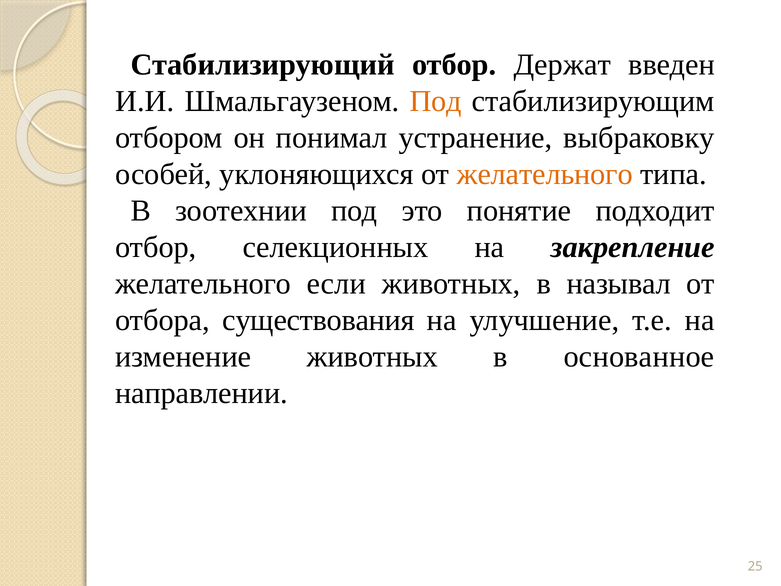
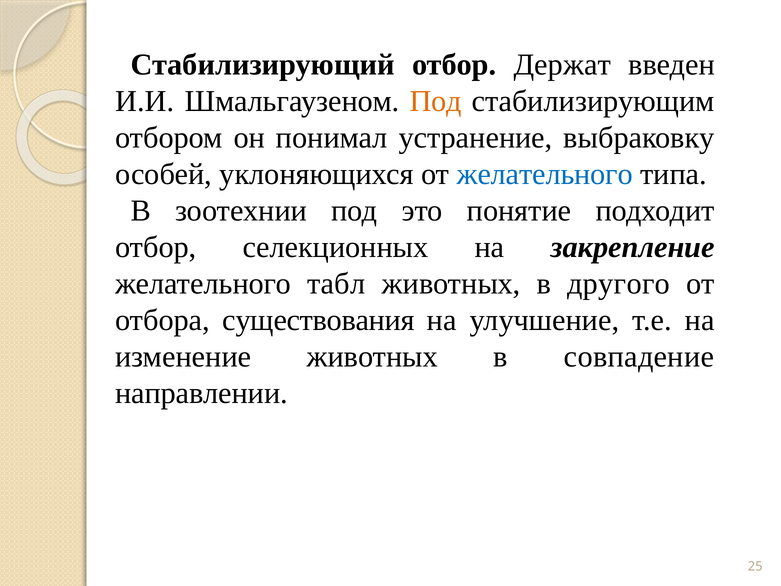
желательного colour: orange -> blue (545, 174)
если: если -> табл (336, 283)
называл: называл -> другого (619, 283)
основанное: основанное -> совпадение (639, 356)
